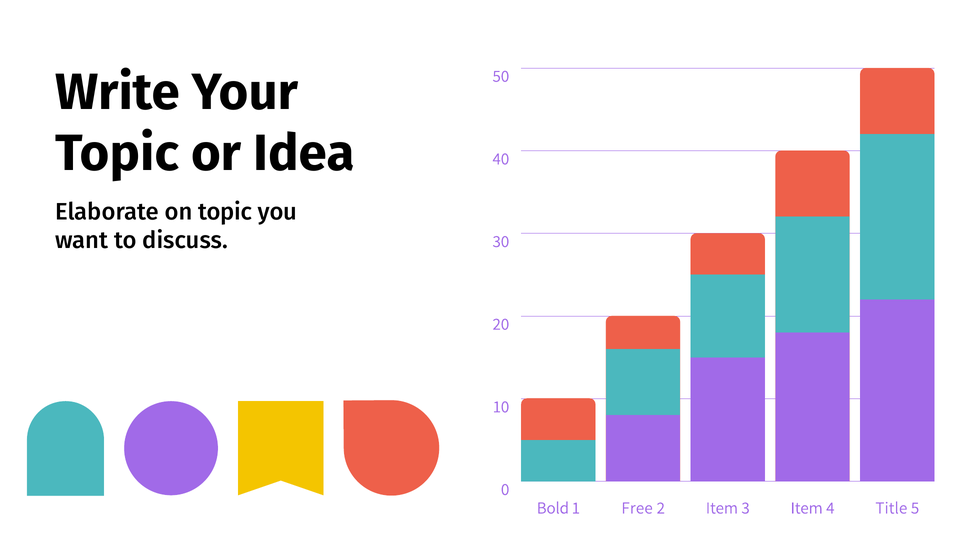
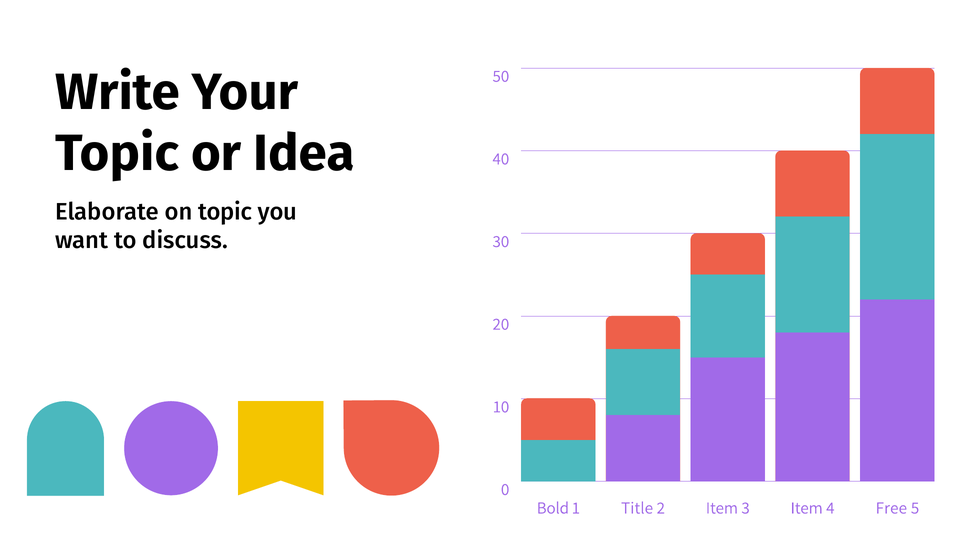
Free: Free -> Title (637, 508)
Title: Title -> Free (891, 508)
